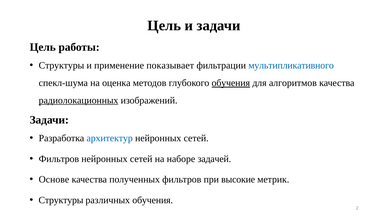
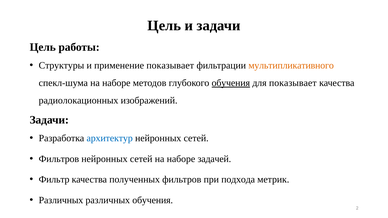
мультипликативного colour: blue -> orange (291, 66)
спекл-шума на оценка: оценка -> наборе (116, 83)
для алгоритмов: алгоритмов -> показывает (293, 83)
радиолокационных underline: present -> none (79, 101)
Основе: Основе -> Фильтр (54, 180)
высокие: высокие -> подхода (238, 180)
Структуры: Структуры -> Различных (61, 200)
